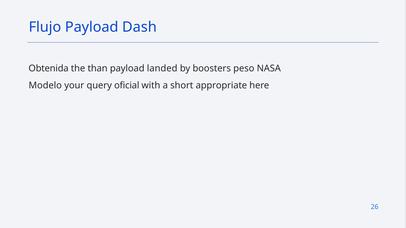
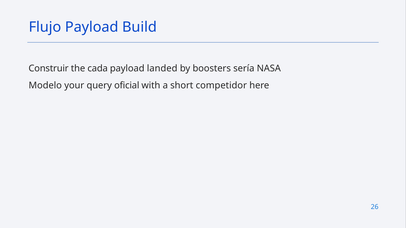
Dash: Dash -> Build (139, 27)
Obtenida: Obtenida -> Construir (49, 69)
than: than -> cada (98, 69)
peso: peso -> sería (244, 69)
appropriate: appropriate -> competidor (221, 86)
